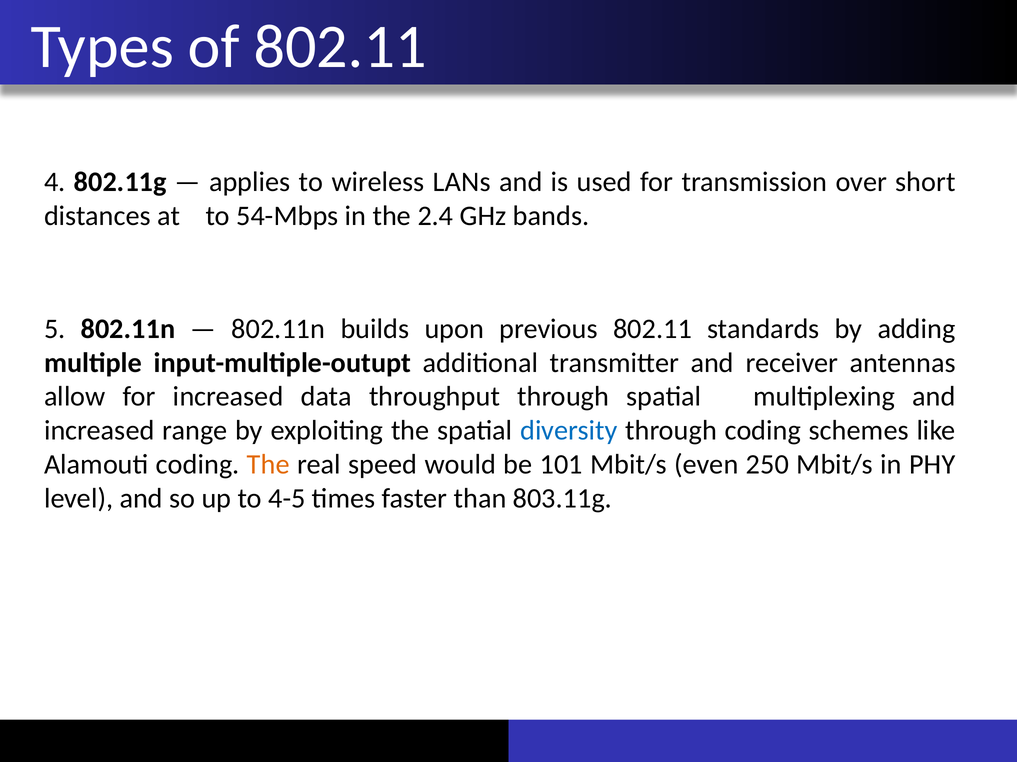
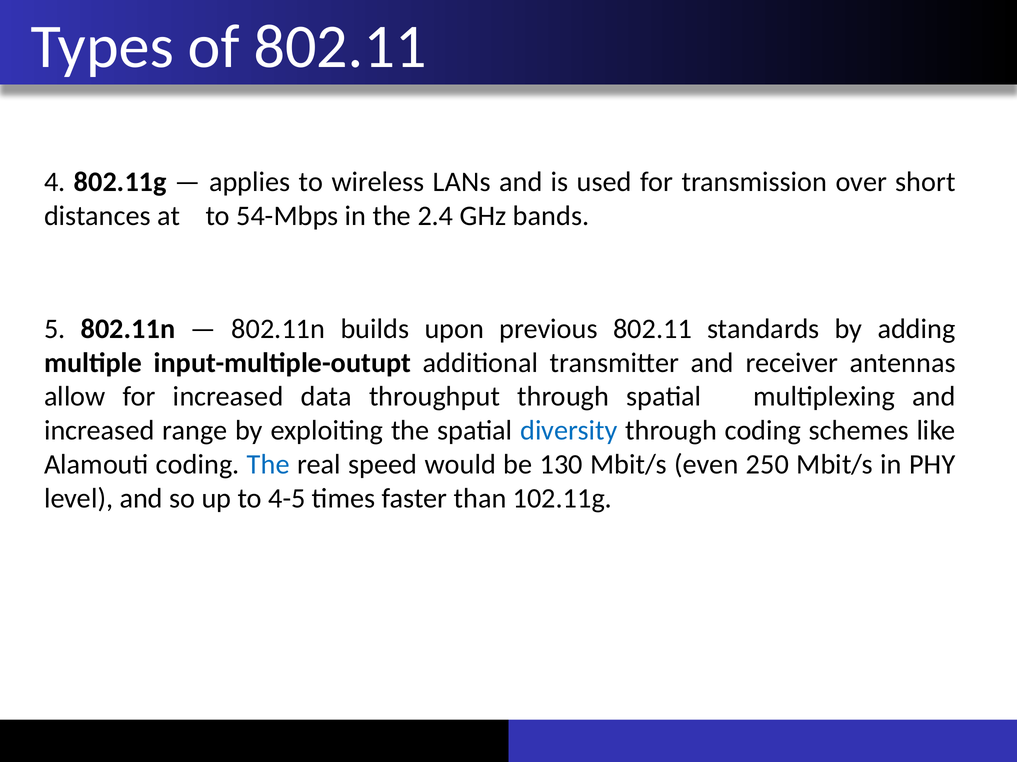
The colour: orange -> blue (268, 465)
101: 101 -> 130 (561, 465)
803.11g: 803.11g -> 102.11g (562, 499)
